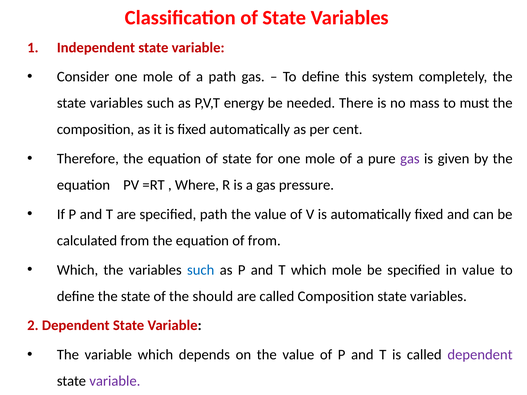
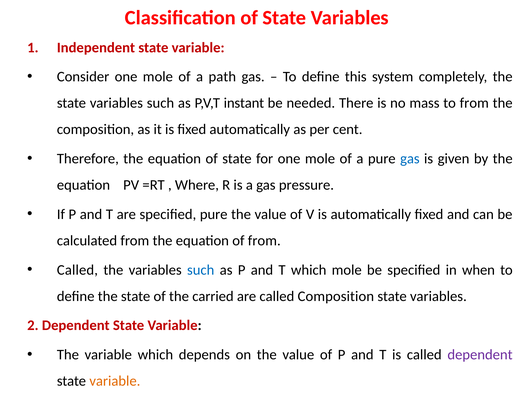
energy: energy -> instant (244, 103)
to must: must -> from (474, 103)
gas colour: purple -> blue (410, 159)
specified path: path -> pure (214, 214)
Which: Which -> Called (77, 270)
in value: value -> when (478, 270)
should: should -> carried (213, 296)
variable colour: purple -> orange (115, 381)
